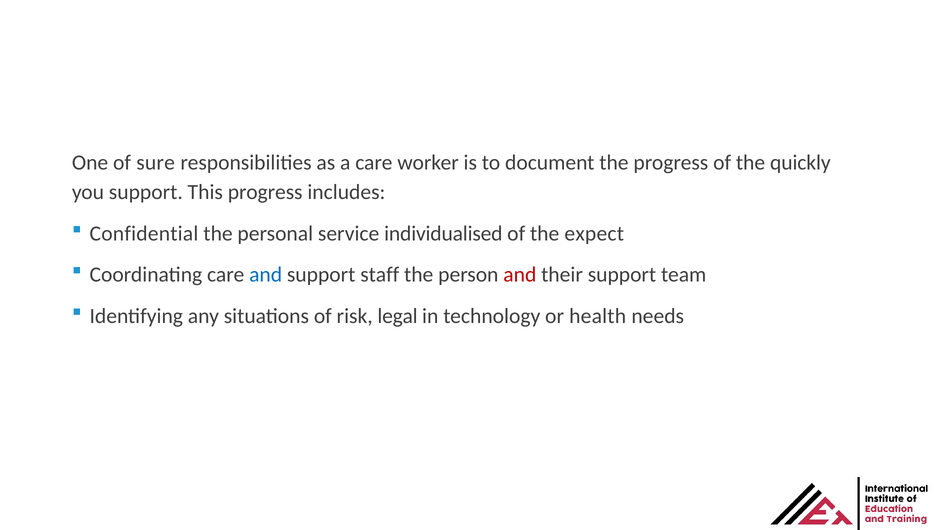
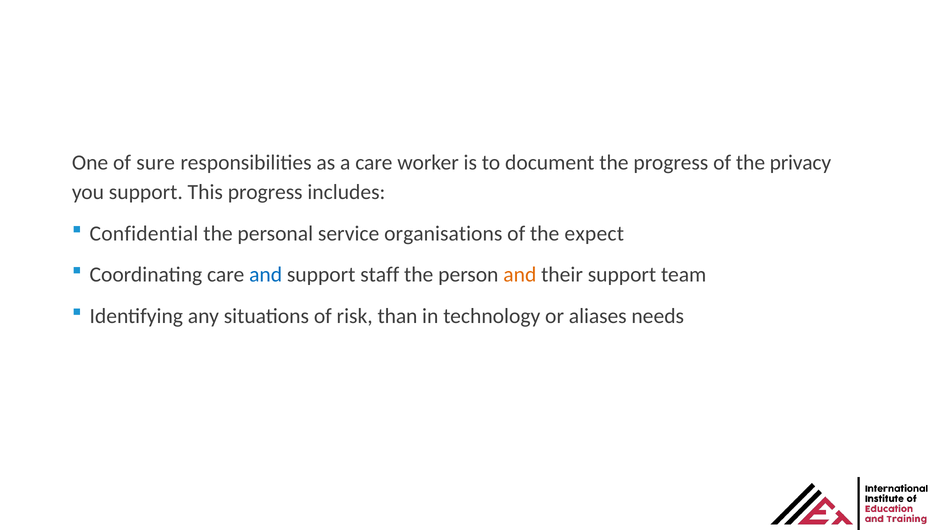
quickly: quickly -> privacy (800, 163)
individualised: individualised -> organisations (443, 234)
and colour: red -> orange (520, 275)
legal: legal -> than (398, 316)
health: health -> aliases (598, 316)
